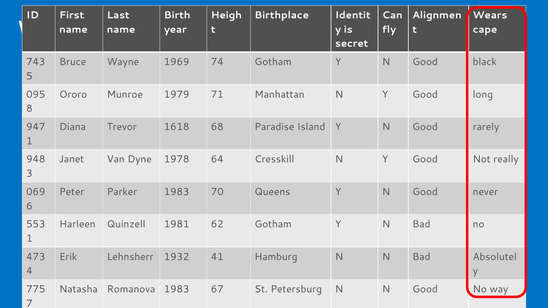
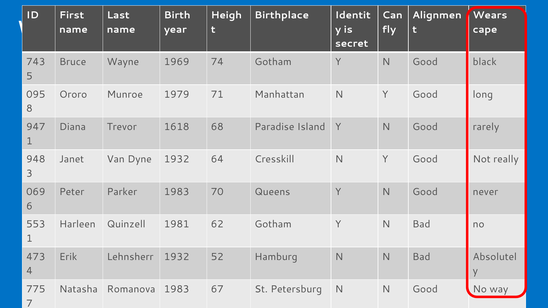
Dyne 1978: 1978 -> 1932 (177, 159)
41: 41 -> 52 (217, 257)
